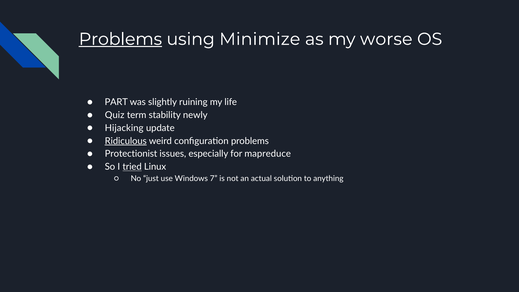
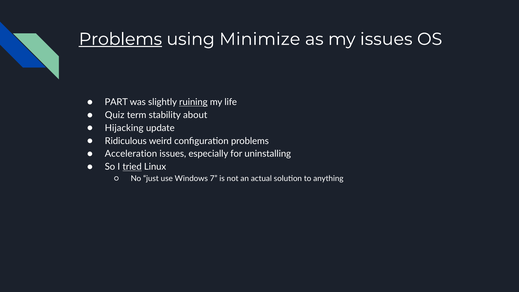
my worse: worse -> issues (386, 39)
ruining underline: none -> present (193, 102)
newly: newly -> about (195, 115)
Ridiculous underline: present -> none (126, 141)
Protectionist: Protectionist -> Acceleration (131, 154)
mapreduce: mapreduce -> uninstalling (268, 154)
